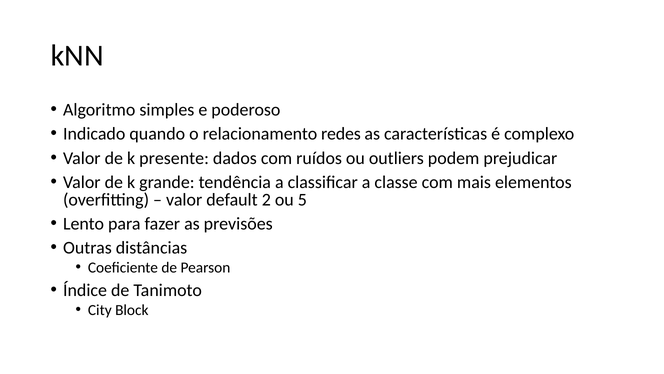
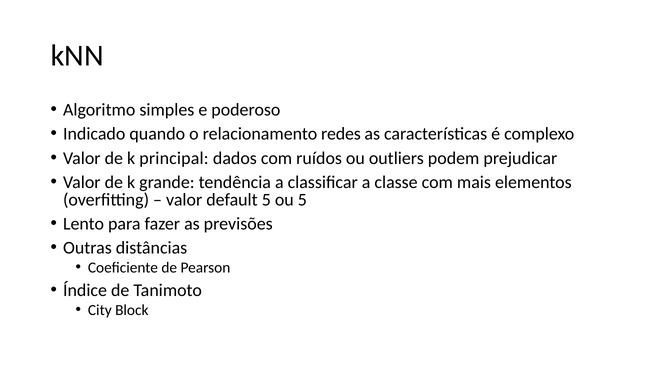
presente: presente -> principal (174, 158)
default 2: 2 -> 5 (266, 199)
